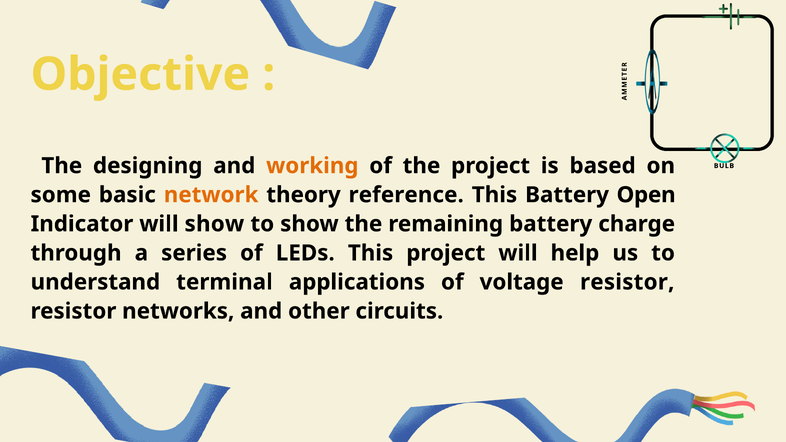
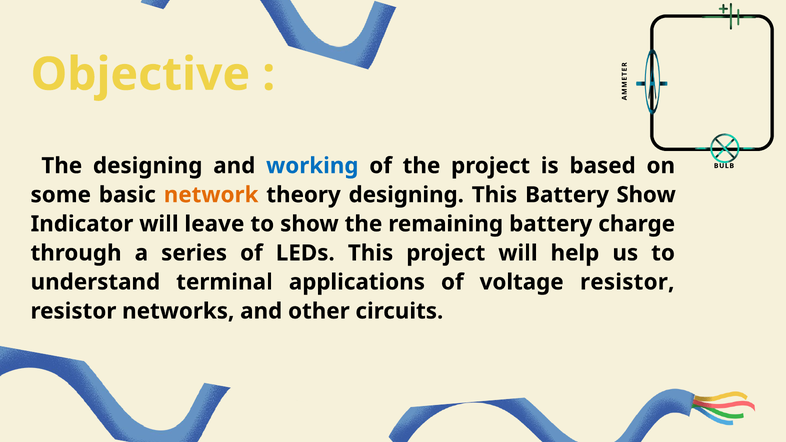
working colour: orange -> blue (312, 166)
theory reference: reference -> designing (406, 195)
Battery Open: Open -> Show (646, 195)
will show: show -> leave (214, 224)
